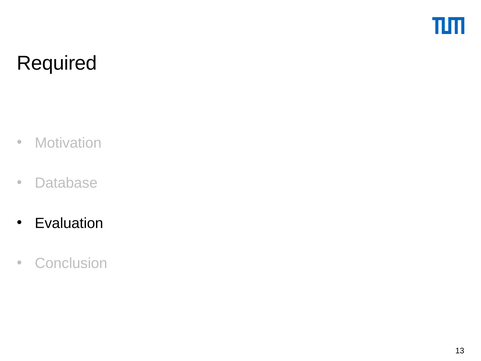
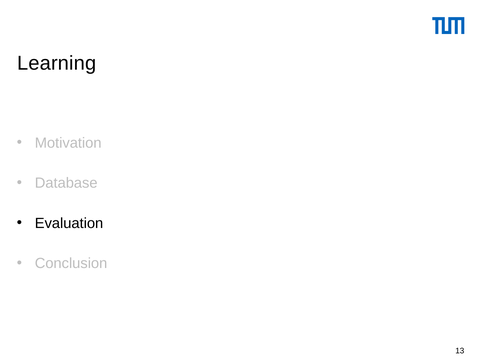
Required: Required -> Learning (57, 63)
